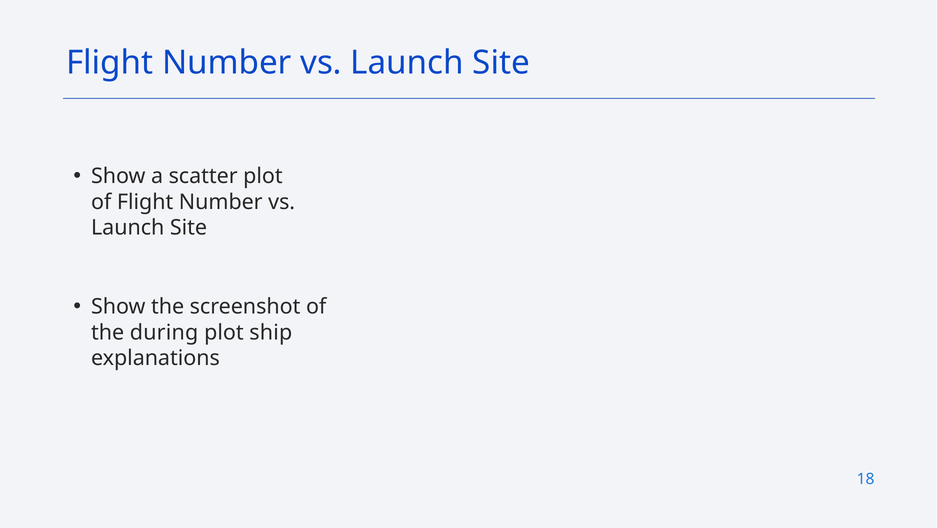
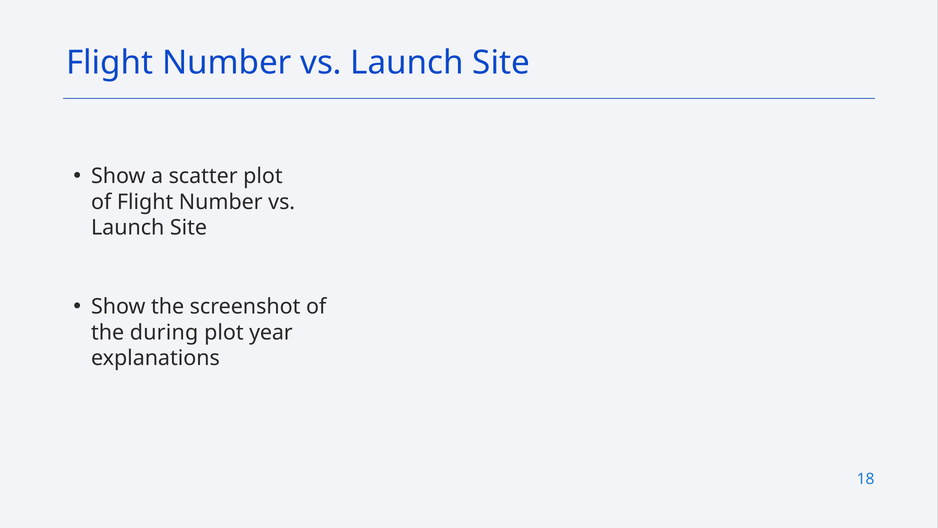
ship: ship -> year (271, 332)
